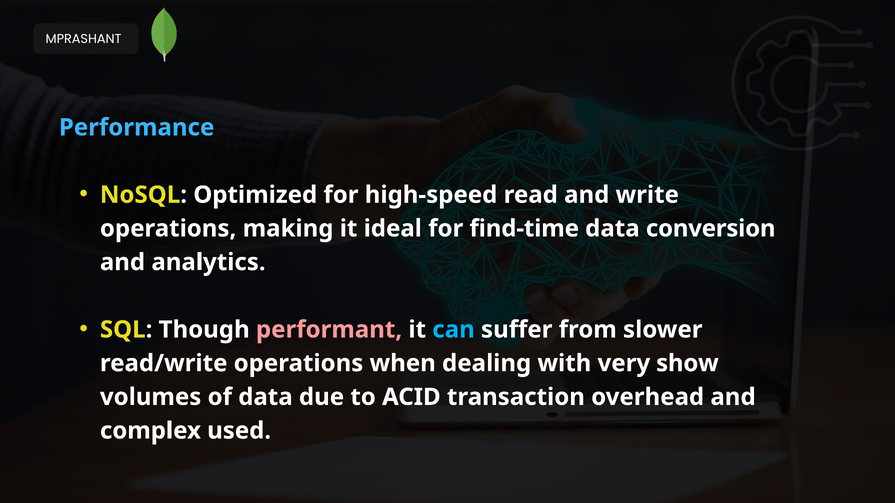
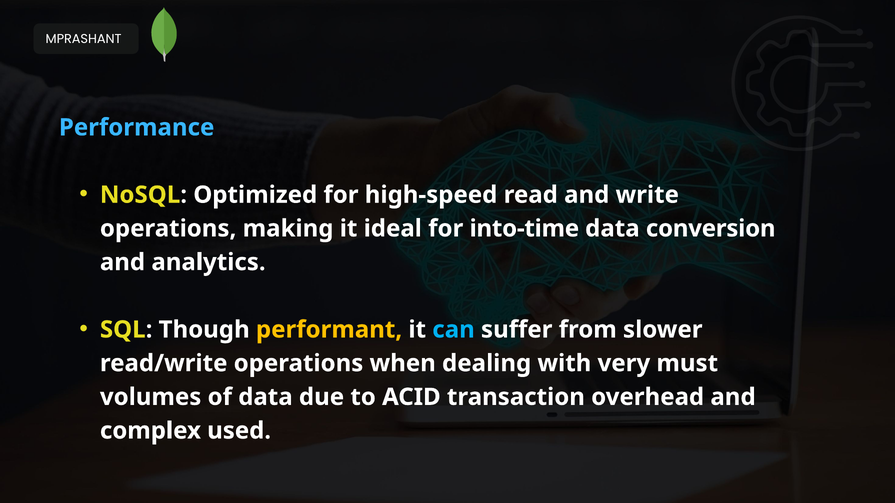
find-time: find-time -> into-time (524, 229)
performant colour: pink -> yellow (329, 330)
show: show -> must (687, 364)
